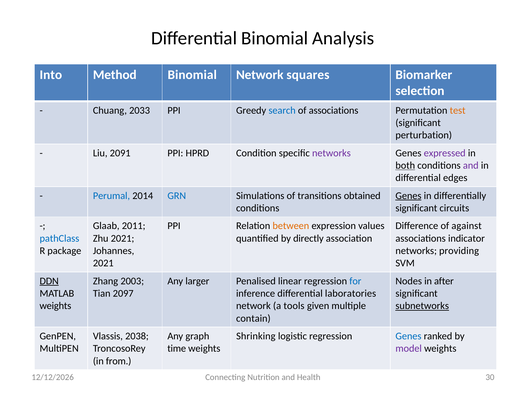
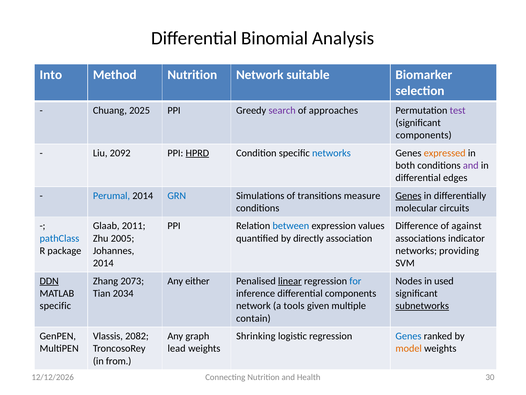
Method Binomial: Binomial -> Nutrition (192, 75)
squares: squares -> suitable (308, 75)
2033: 2033 -> 2025 (140, 110)
search colour: blue -> purple (282, 110)
of associations: associations -> approaches (333, 110)
test colour: orange -> purple (458, 110)
perturbation: perturbation -> components (424, 135)
2091: 2091 -> 2092 (120, 153)
HPRD underline: none -> present (197, 153)
networks colour: purple -> blue (331, 153)
expressed colour: purple -> orange (445, 153)
both underline: present -> none (405, 165)
obtained: obtained -> measure (362, 195)
significant: significant -> molecular (416, 208)
between colour: orange -> blue (291, 226)
Zhu 2021: 2021 -> 2005 (123, 238)
2021: 2021 -> 2014 (103, 263)
2003: 2003 -> 2073 (132, 281)
larger: larger -> either (197, 281)
linear underline: none -> present (290, 281)
after: after -> used (444, 281)
2097: 2097 -> 2034 (123, 293)
differential laboratories: laboratories -> components (351, 293)
weights: weights -> specific (55, 306)
2038: 2038 -> 2082 (137, 336)
time: time -> lead (177, 348)
model colour: purple -> orange (409, 348)
